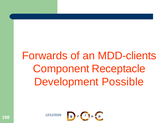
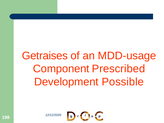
Forwards: Forwards -> Getraises (45, 56)
MDD-clients: MDD-clients -> MDD-usage (127, 56)
Receptacle: Receptacle -> Prescribed (118, 69)
